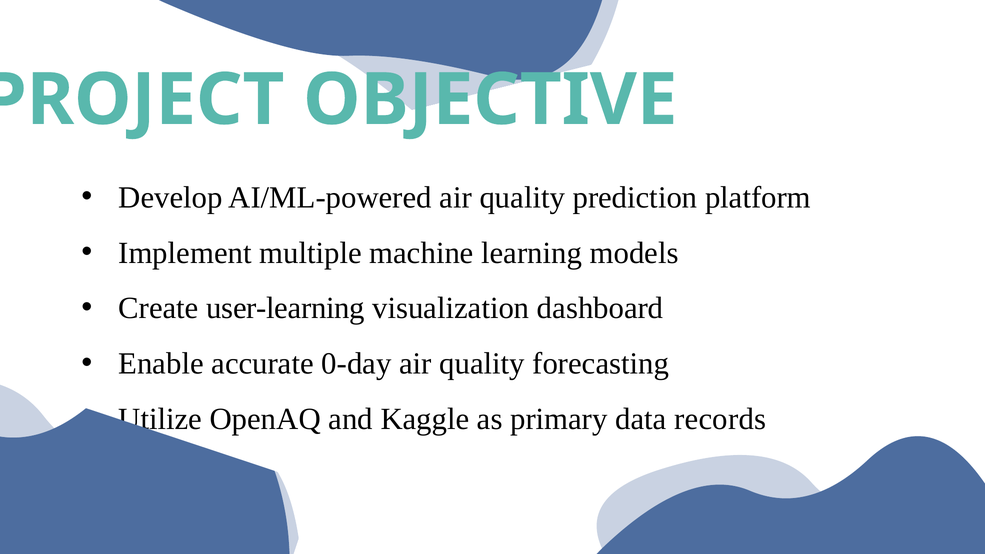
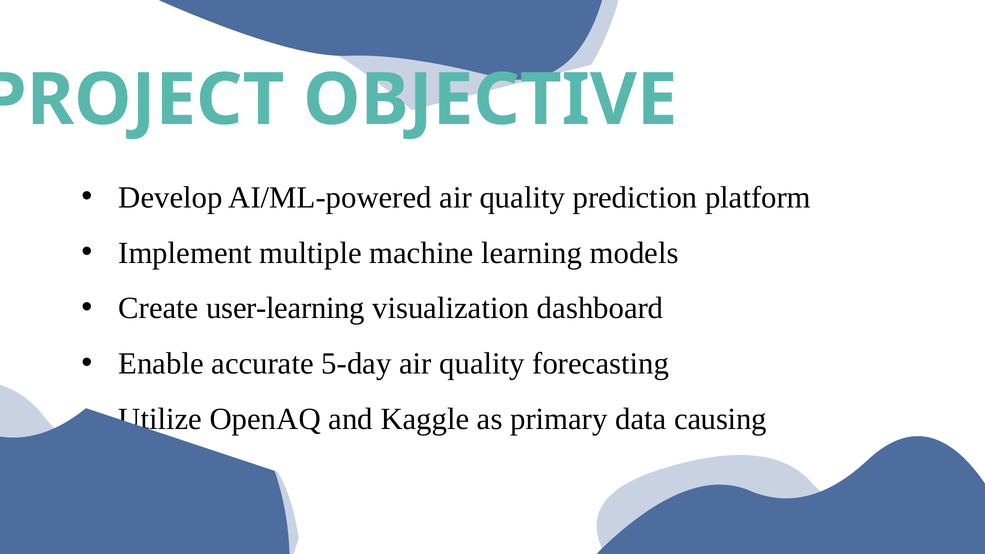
0-day: 0-day -> 5-day (356, 364)
records: records -> causing (720, 419)
